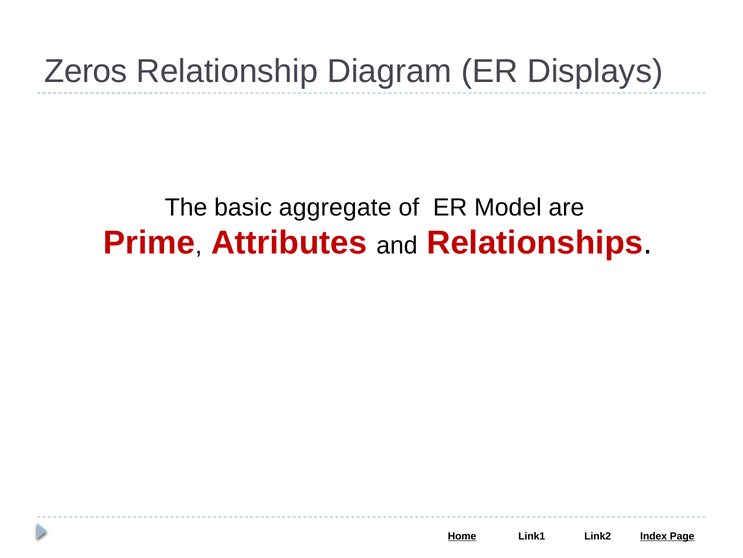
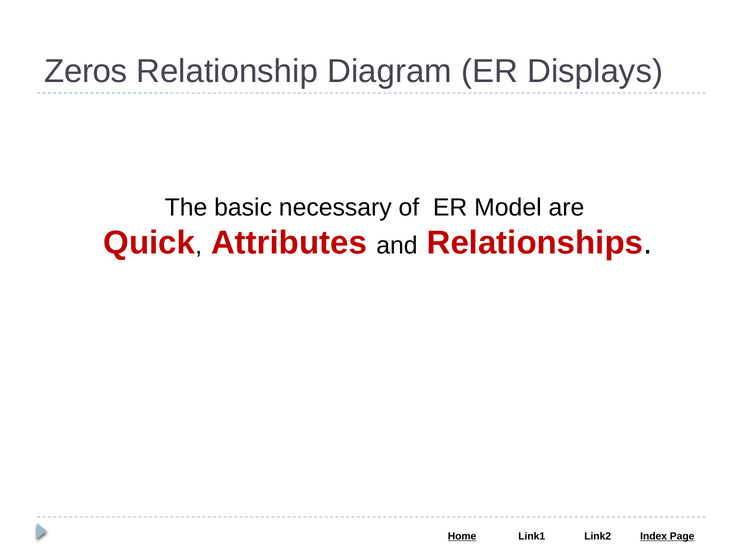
aggregate: aggregate -> necessary (335, 207)
Prime: Prime -> Quick (149, 242)
